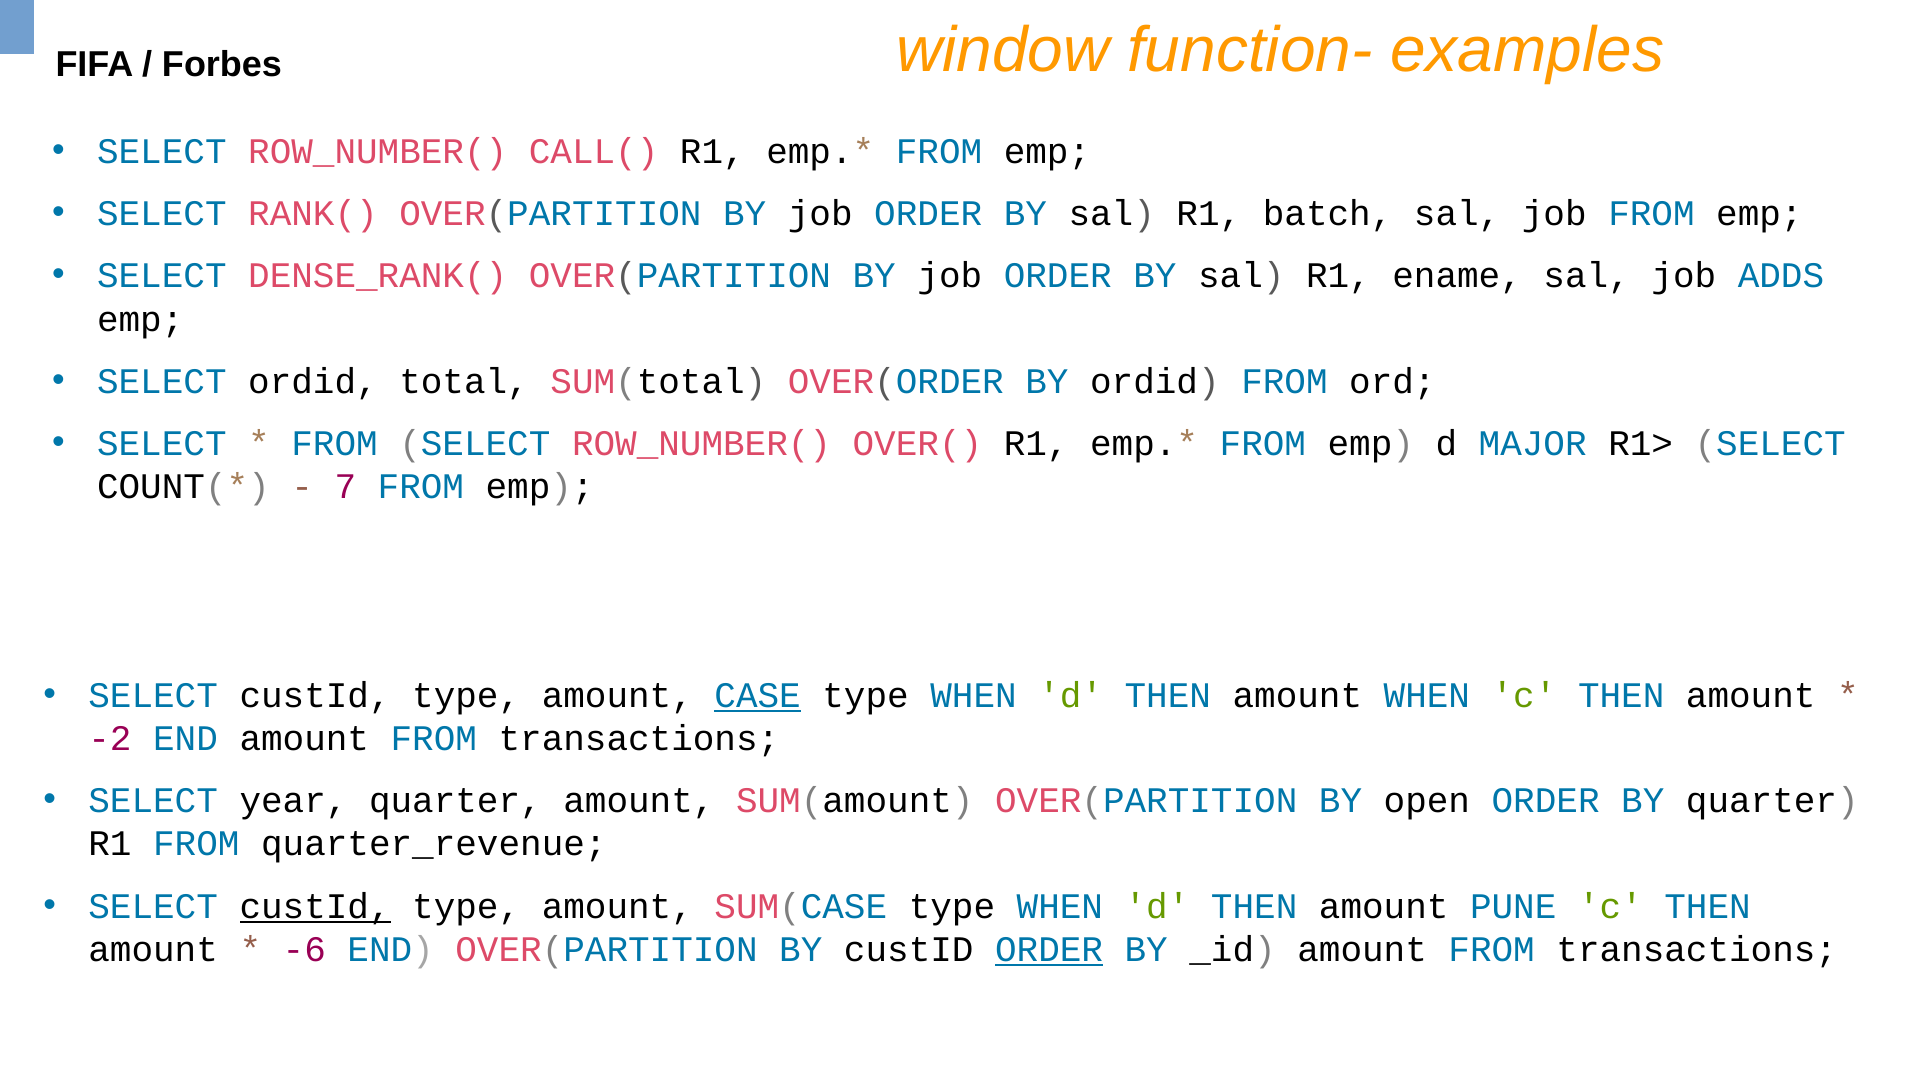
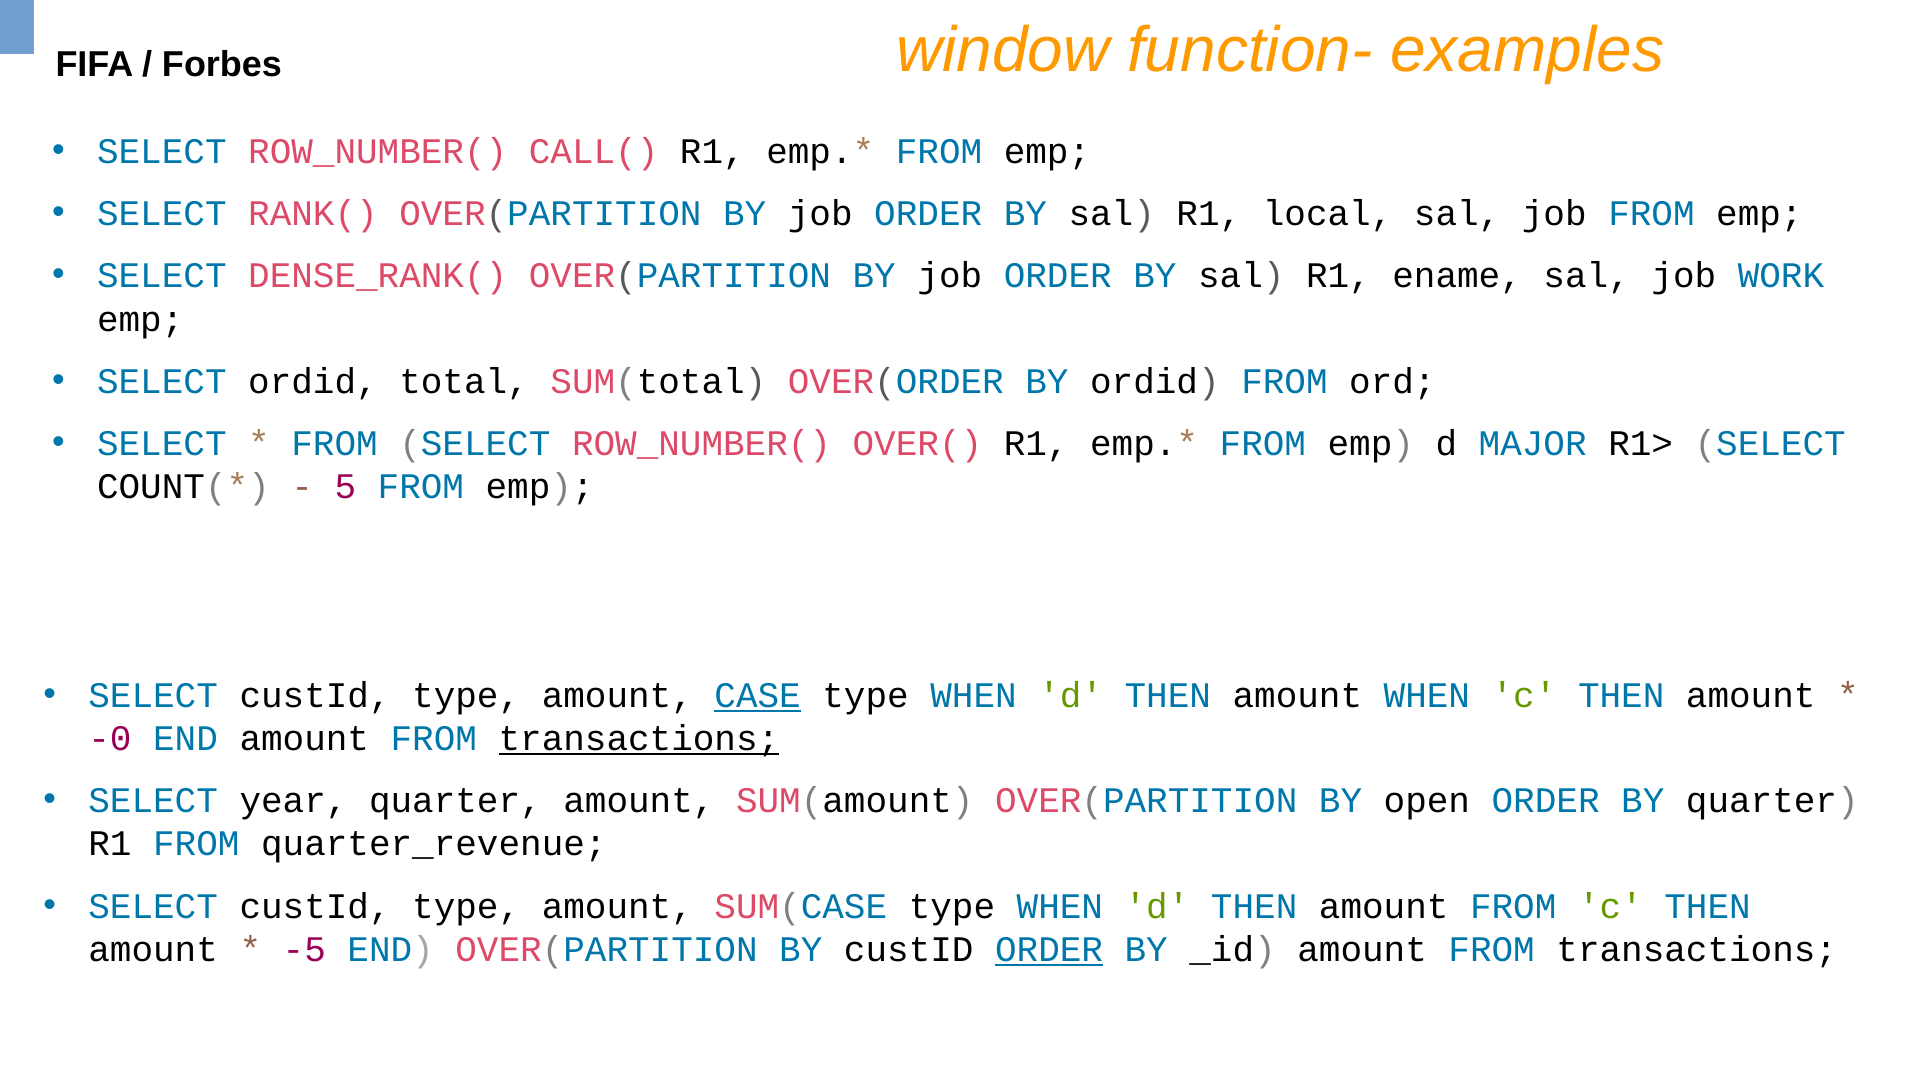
batch: batch -> local (1328, 214)
ADDS: ADDS -> WORK (1781, 276)
7: 7 -> 5 (345, 487)
-2: -2 -> -0 (110, 739)
transactions underline: none -> present (639, 739)
custId underline: present -> none (315, 907)
THEN amount PUNE: PUNE -> FROM (1513, 907)
-6: -6 -> -5 (304, 950)
